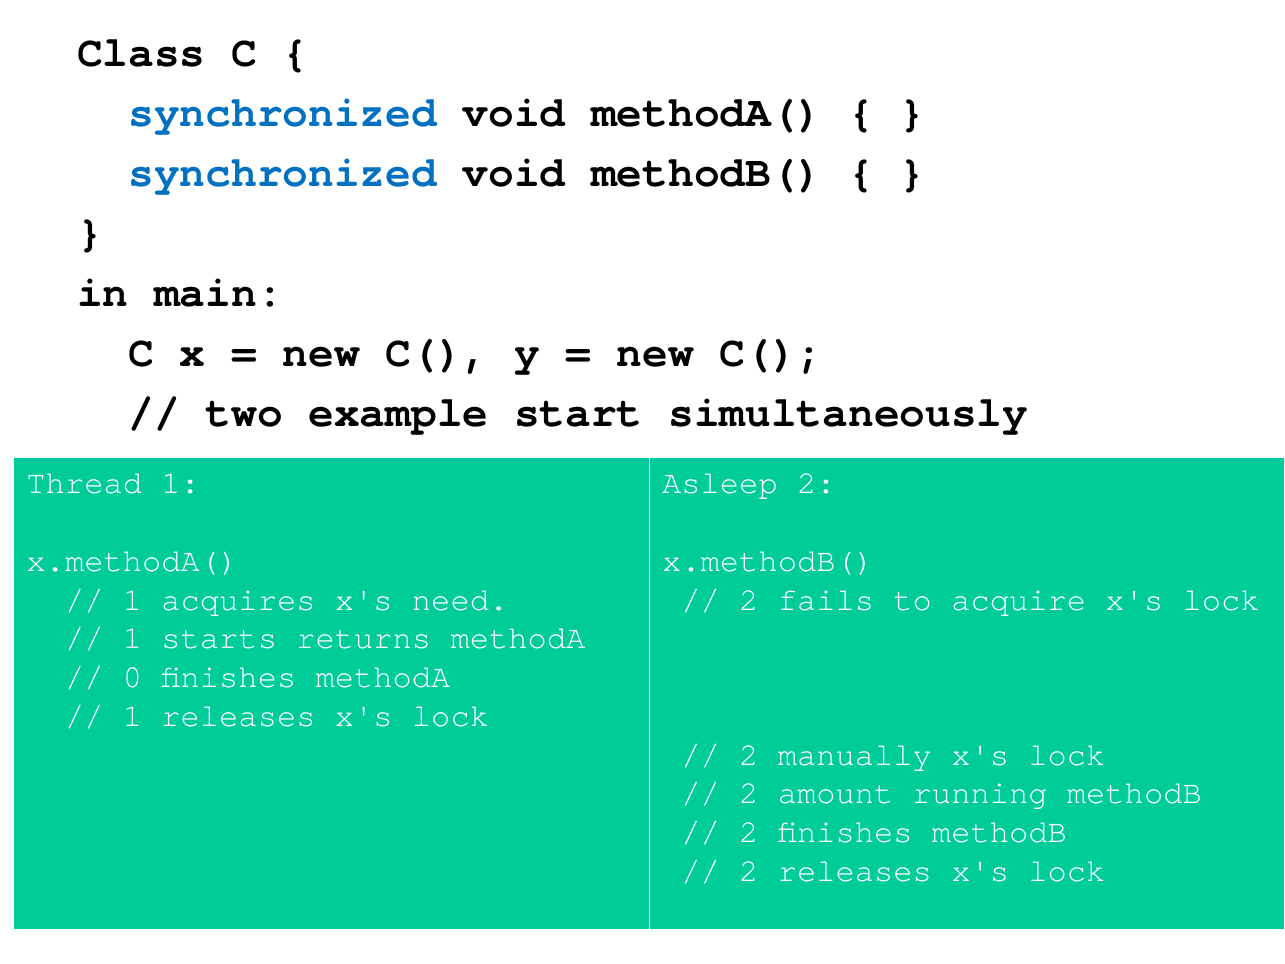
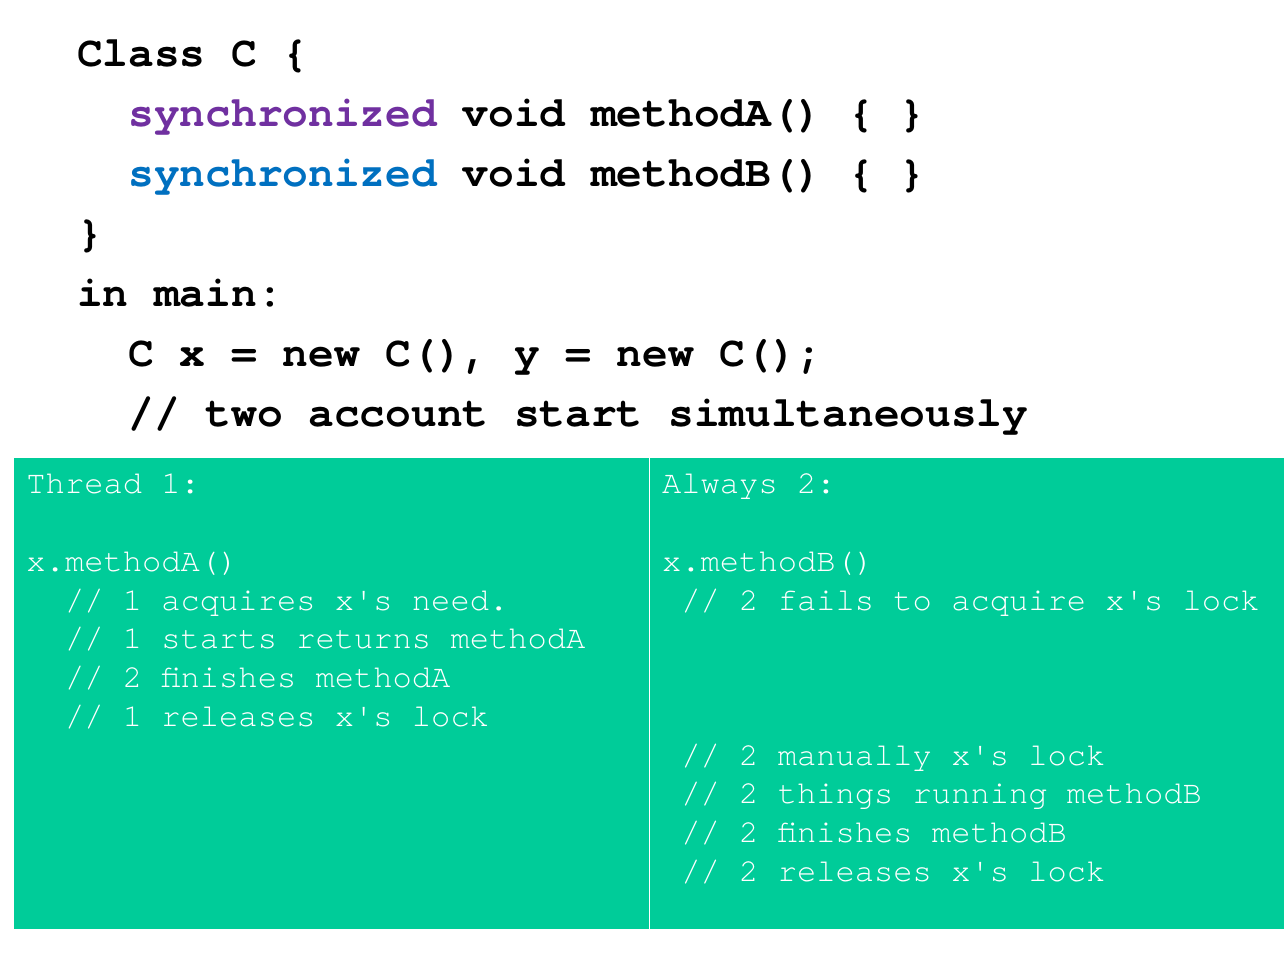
synchronized colour: blue -> purple (283, 112)
example: example -> account (398, 412)
Asleep: Asleep -> Always (720, 483)
0: 0 -> 2 (132, 677)
amount: amount -> things (836, 793)
